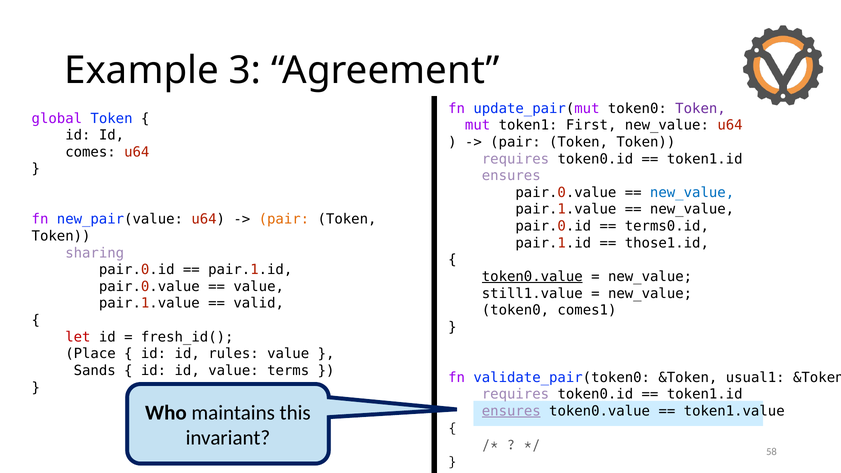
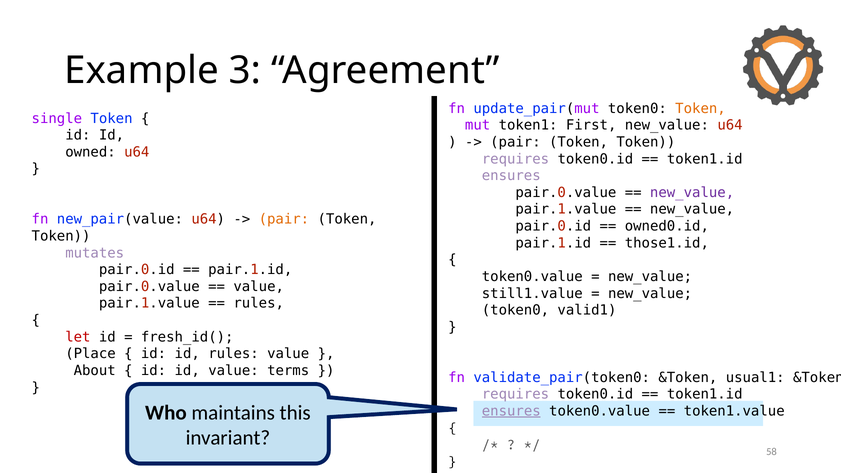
Token colour: purple -> orange (701, 108)
global: global -> single (57, 118)
comes: comes -> owned (90, 152)
new_value colour: blue -> purple (692, 193)
terms0.id: terms0.id -> owned0.id (667, 226)
sharing: sharing -> mutates (95, 253)
token0.value underline: present -> none (532, 277)
valid: valid -> rules (259, 303)
comes1: comes1 -> valid1 (587, 310)
Sands: Sands -> About (95, 371)
